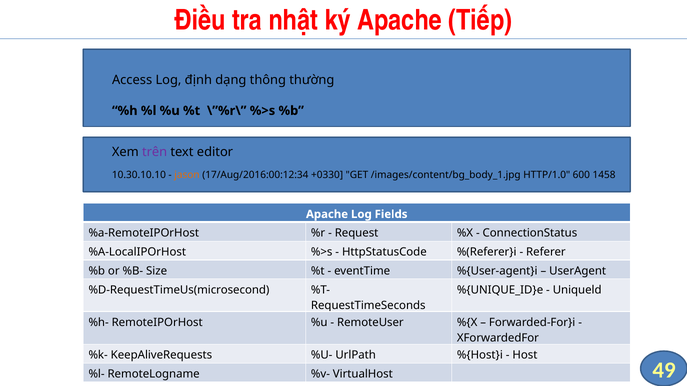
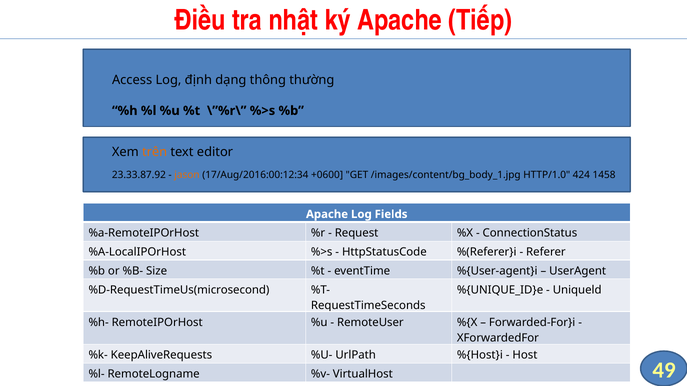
trên colour: purple -> orange (155, 152)
10.30.10.10: 10.30.10.10 -> 23.33.87.92 (139, 175)
+0330: +0330 -> +0600 (327, 175)
600: 600 -> 424 (581, 175)
